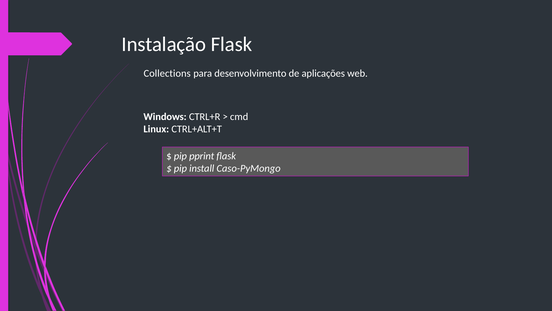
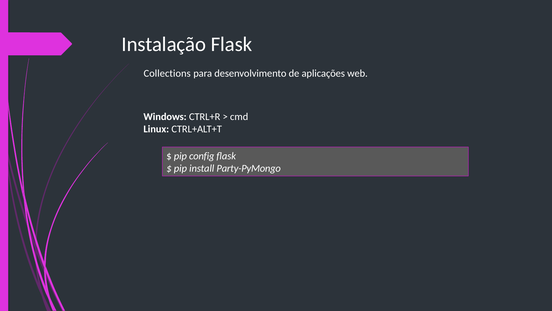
pprint: pprint -> config (202, 156)
Caso-PyMongo: Caso-PyMongo -> Party-PyMongo (249, 168)
